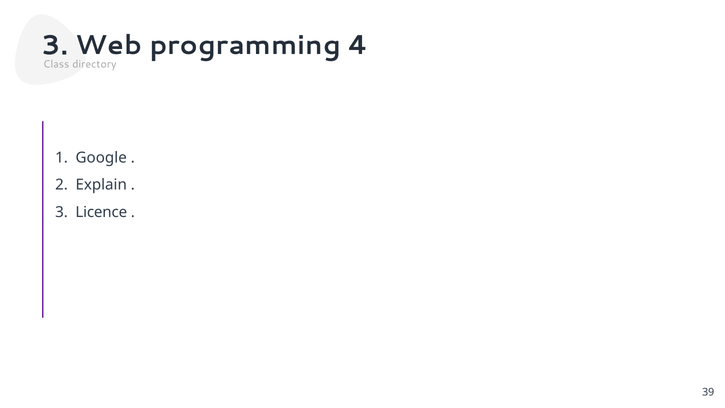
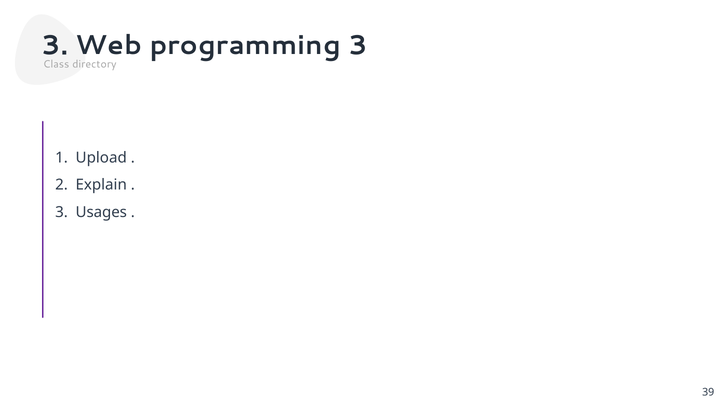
programming 4: 4 -> 3 (358, 45)
Google: Google -> Upload (101, 158)
Licence: Licence -> Usages (101, 212)
